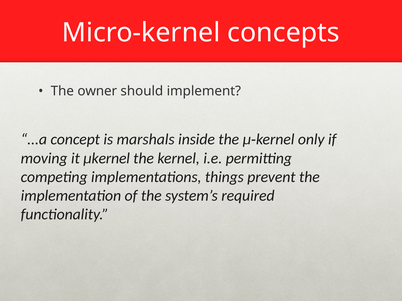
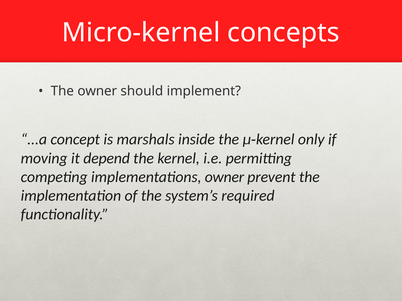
μkernel: μkernel -> depend (107, 159)
implementations things: things -> owner (224, 177)
